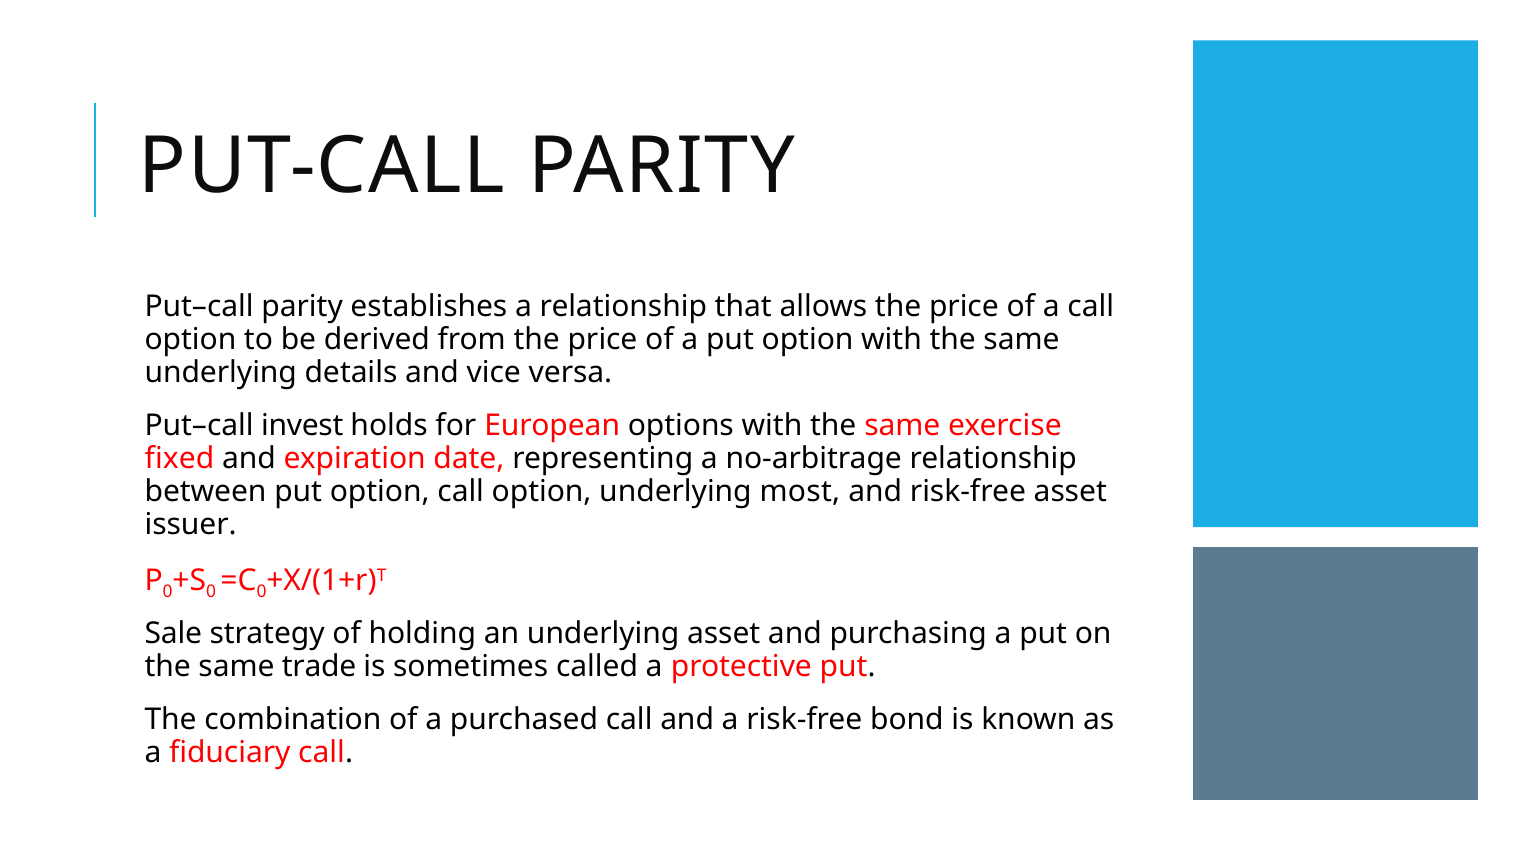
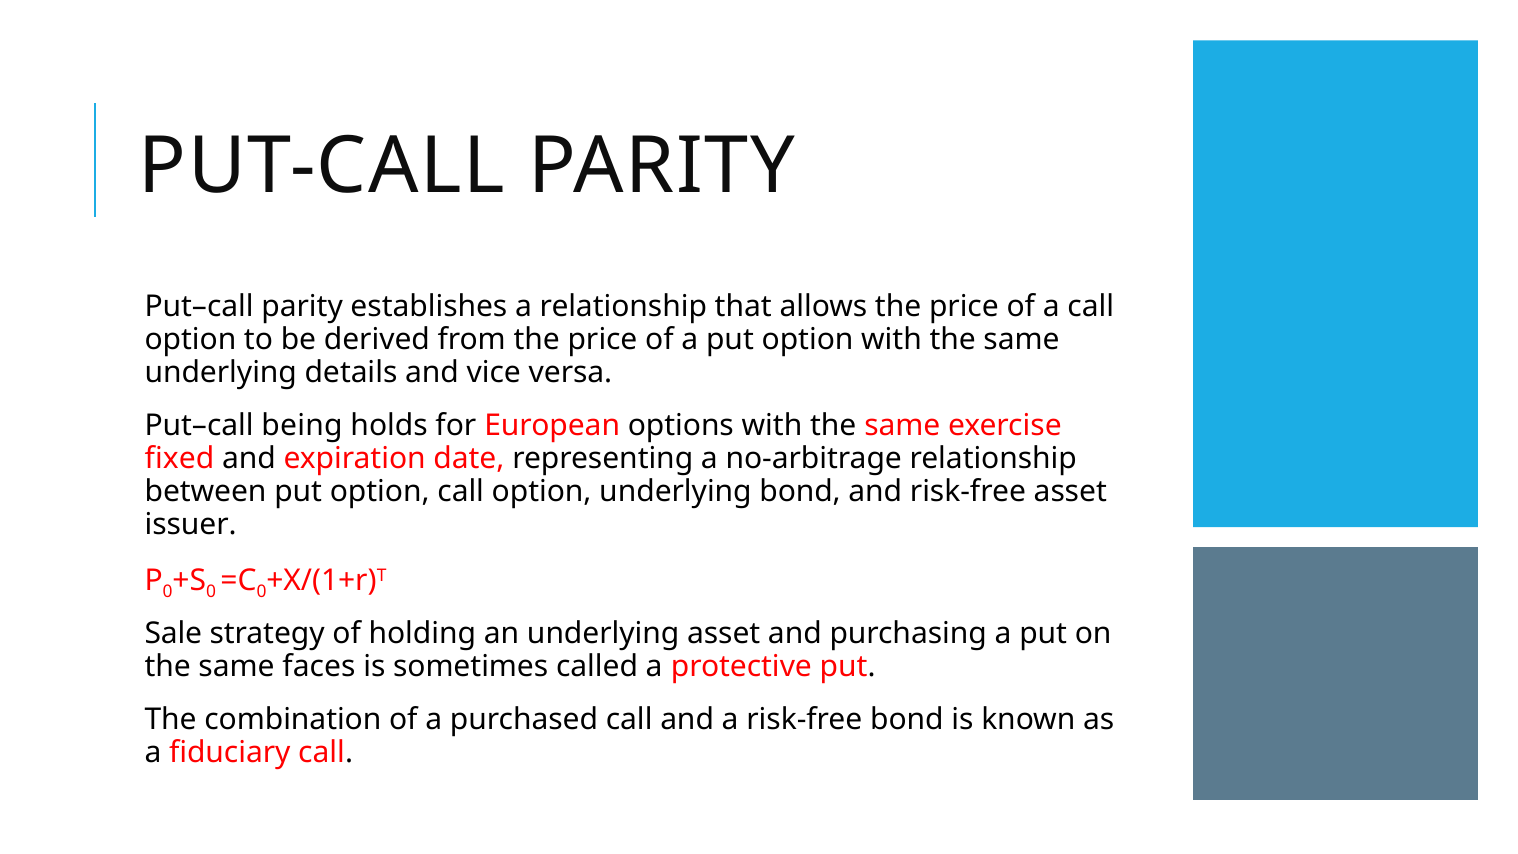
invest: invest -> being (302, 426)
underlying most: most -> bond (800, 492)
trade: trade -> faces (319, 667)
